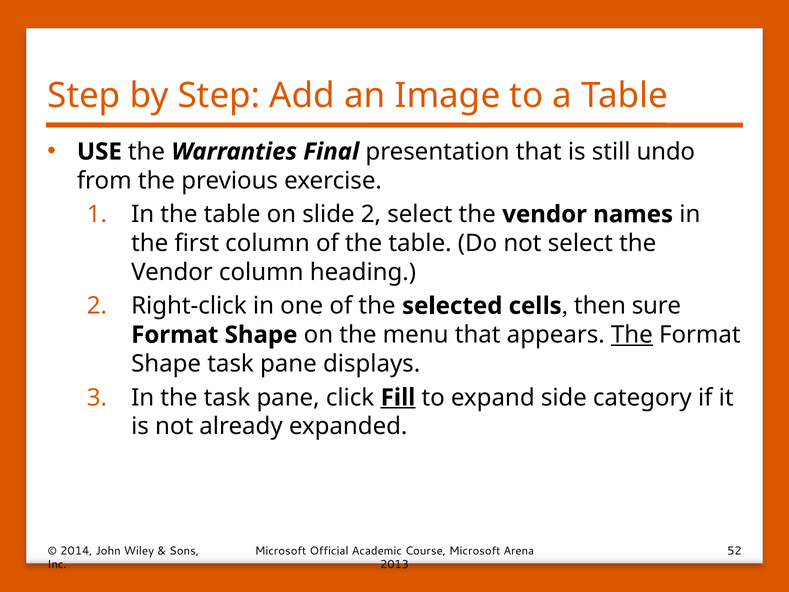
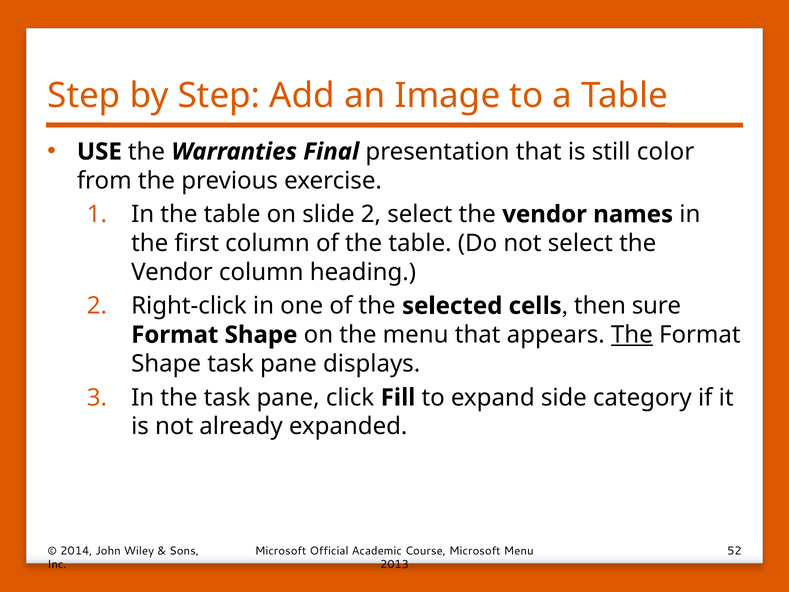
undo: undo -> color (666, 152)
Fill underline: present -> none (398, 397)
Microsoft Arena: Arena -> Menu (519, 551)
